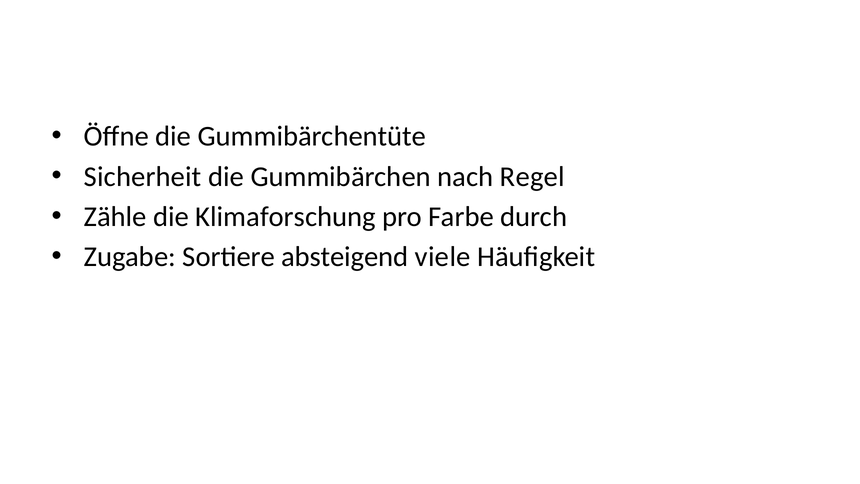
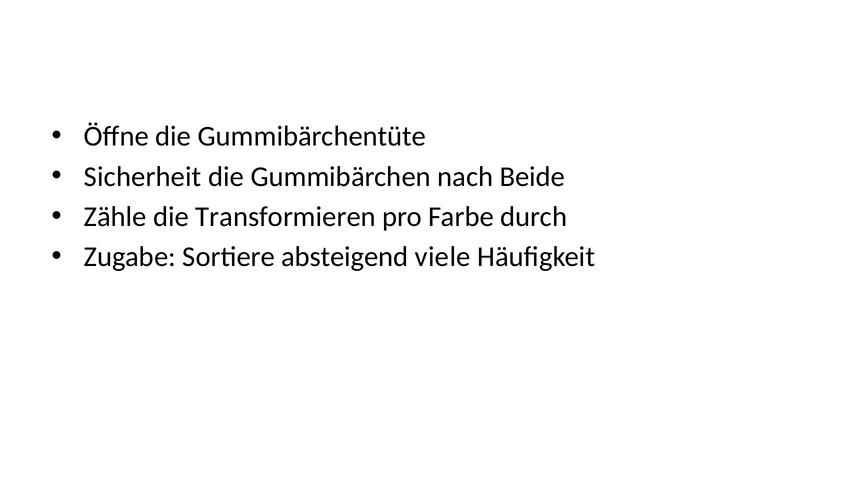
Regel: Regel -> Beide (532, 177)
Klimaforschung: Klimaforschung -> Transformieren (286, 217)
